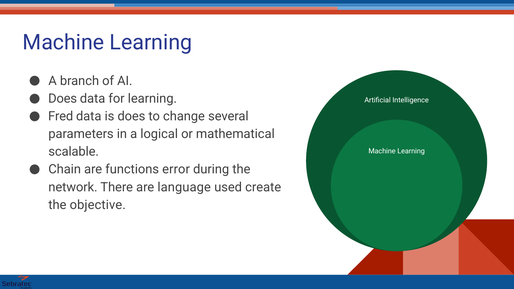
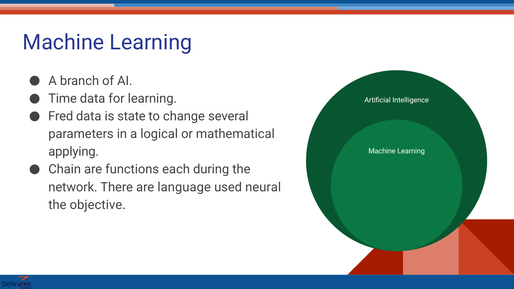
Does: Does -> Time (63, 99)
is does: does -> state (131, 116)
scalable: scalable -> applying (74, 152)
error: error -> each (176, 169)
create: create -> neural (263, 187)
